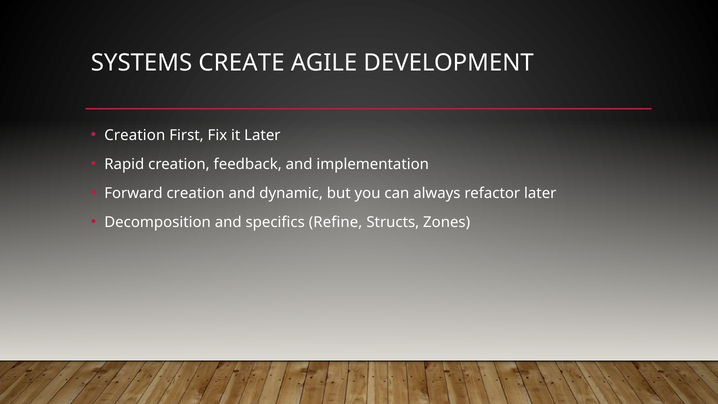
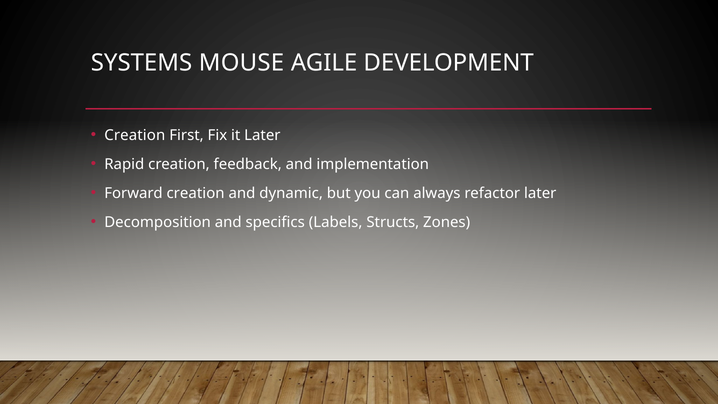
CREATE: CREATE -> MOUSE (241, 63)
Refine: Refine -> Labels (336, 222)
